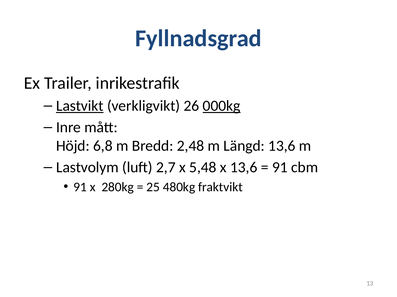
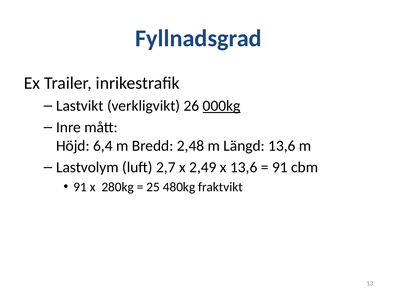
Lastvikt underline: present -> none (80, 106)
6,8: 6,8 -> 6,4 (103, 146)
5,48: 5,48 -> 2,49 (203, 168)
